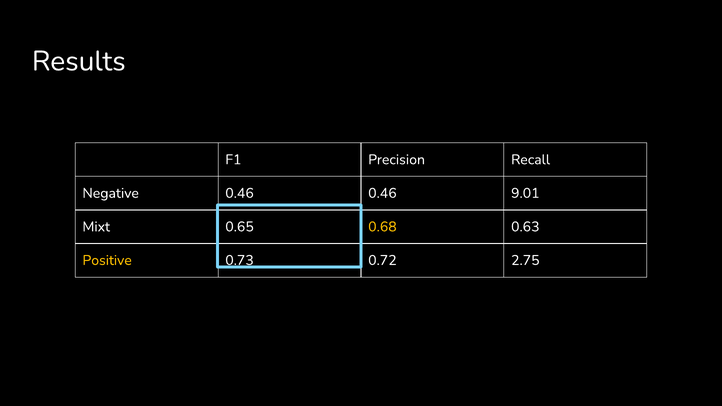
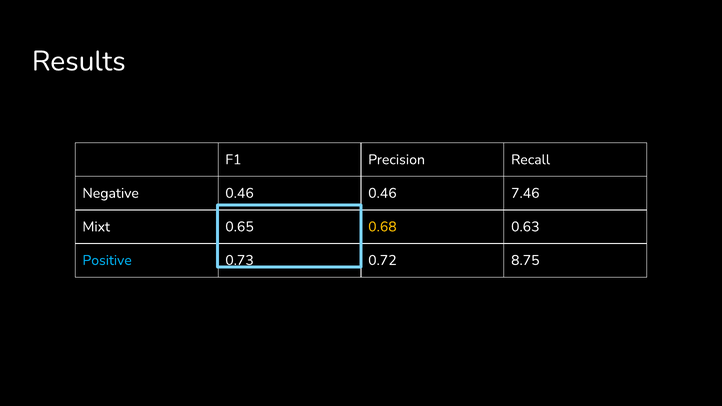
9.01: 9.01 -> 7.46 (525, 193)
Positive colour: yellow -> light blue (107, 260)
2.75: 2.75 -> 8.75 (525, 260)
